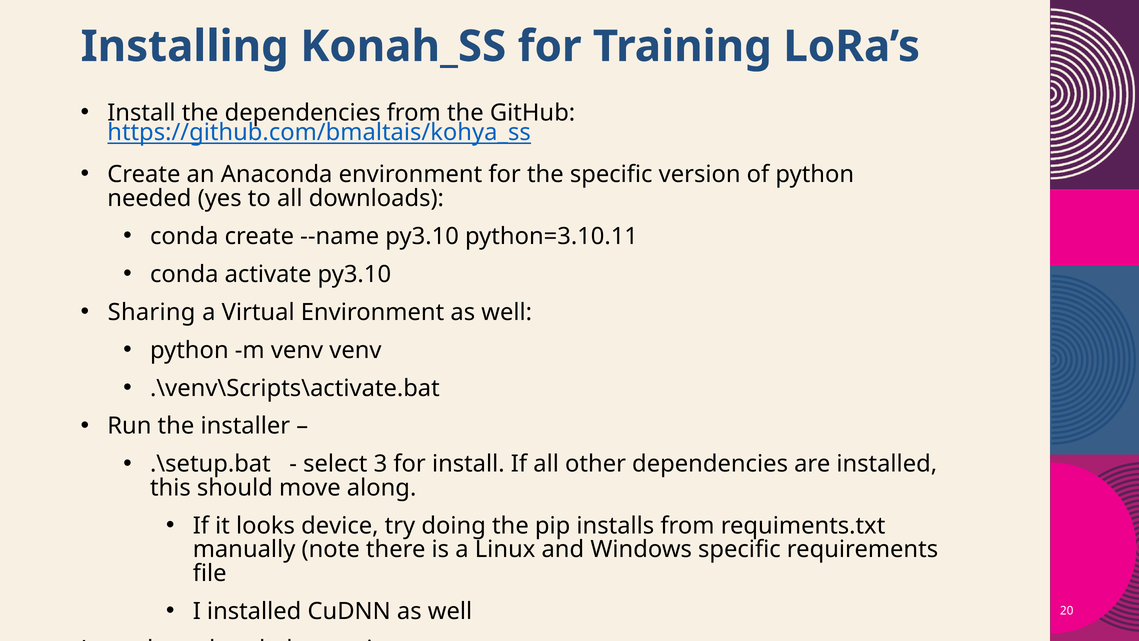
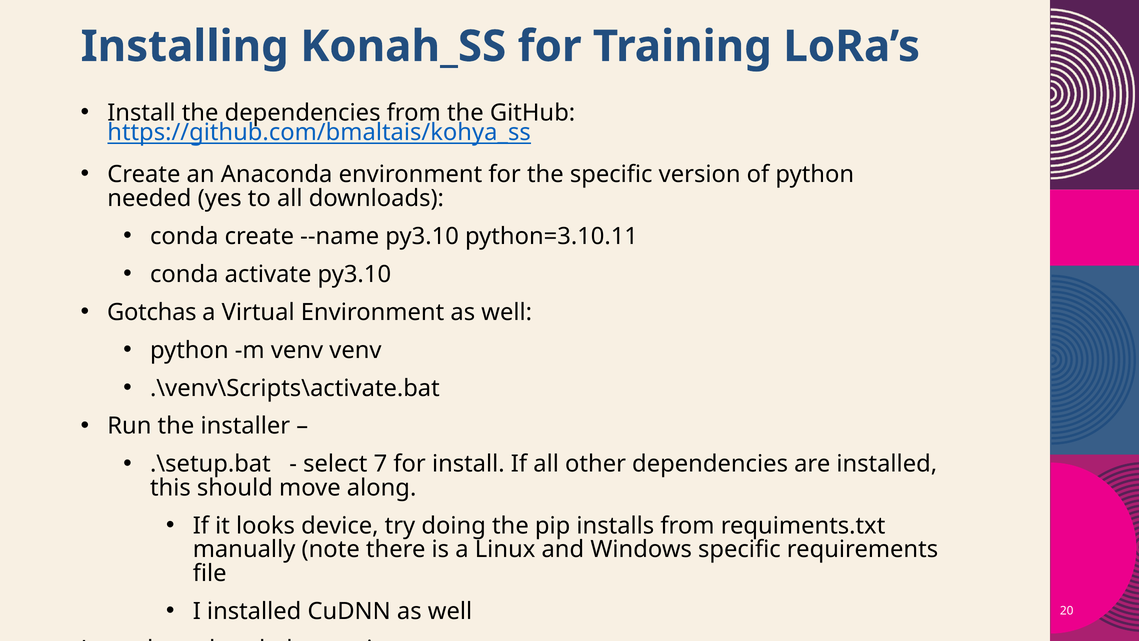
Sharing: Sharing -> Gotchas (152, 312)
3: 3 -> 7 (380, 464)
